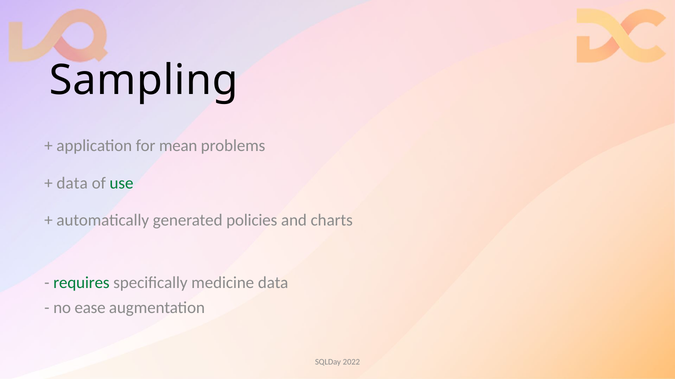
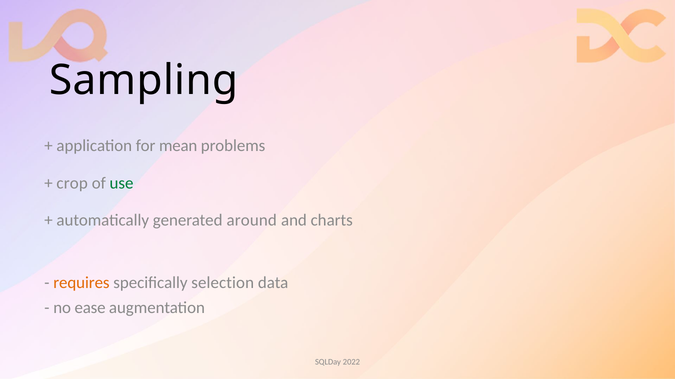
data: data -> crop (72, 183)
policies: policies -> around (252, 221)
requires colour: green -> orange (81, 283)
medicine: medicine -> selection (223, 283)
